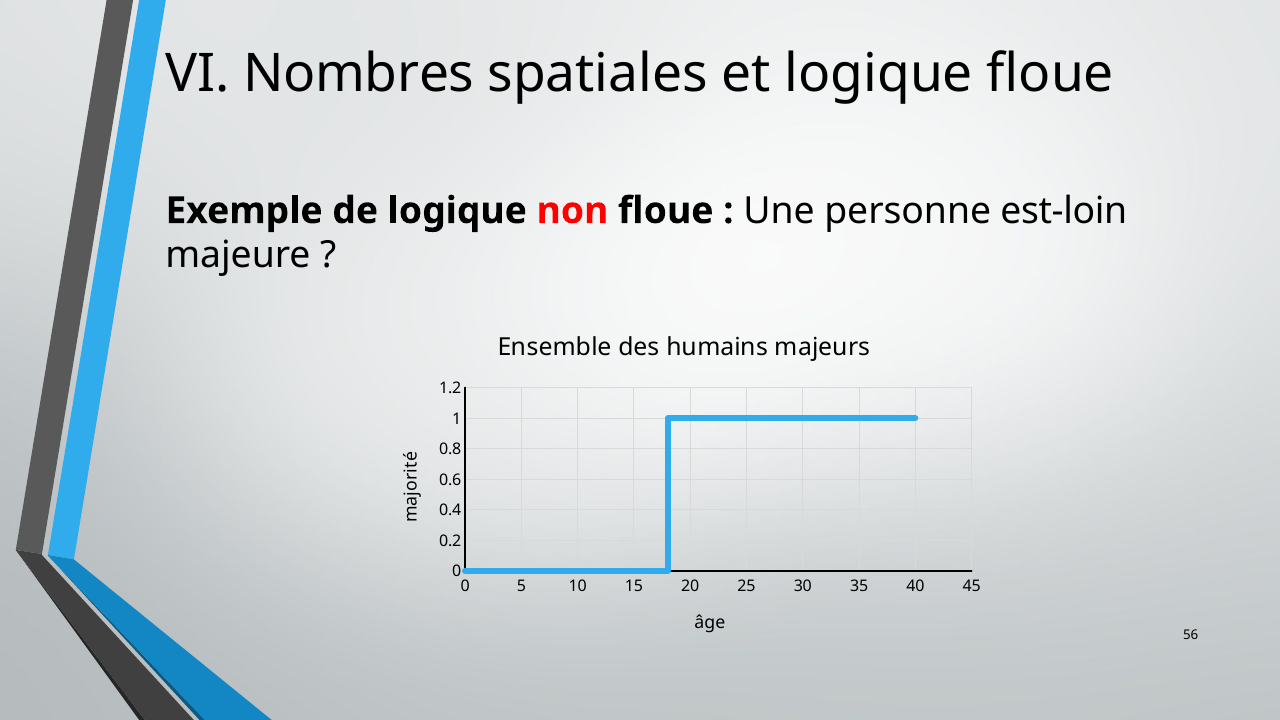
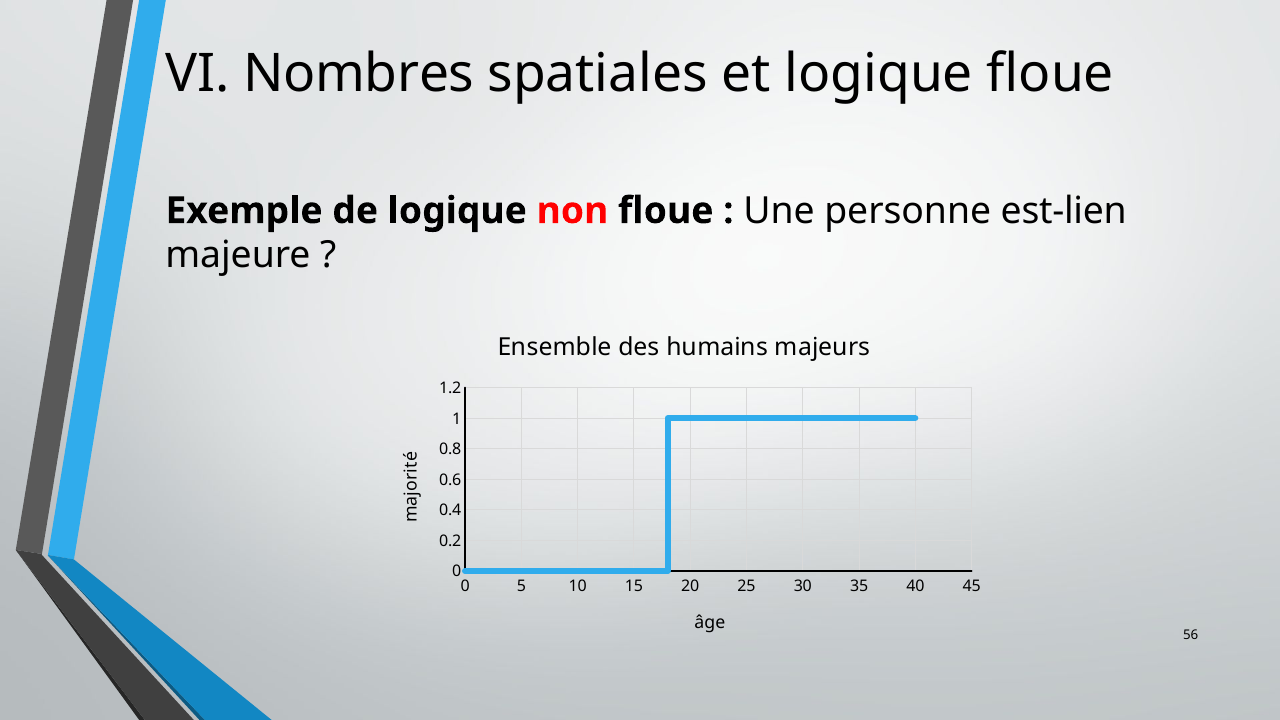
est-loin: est-loin -> est-lien (1064, 211)
